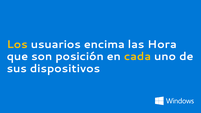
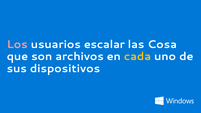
Los colour: yellow -> pink (17, 44)
encima: encima -> escalar (104, 44)
Hora: Hora -> Cosa (162, 44)
posición: posición -> archivos (80, 56)
